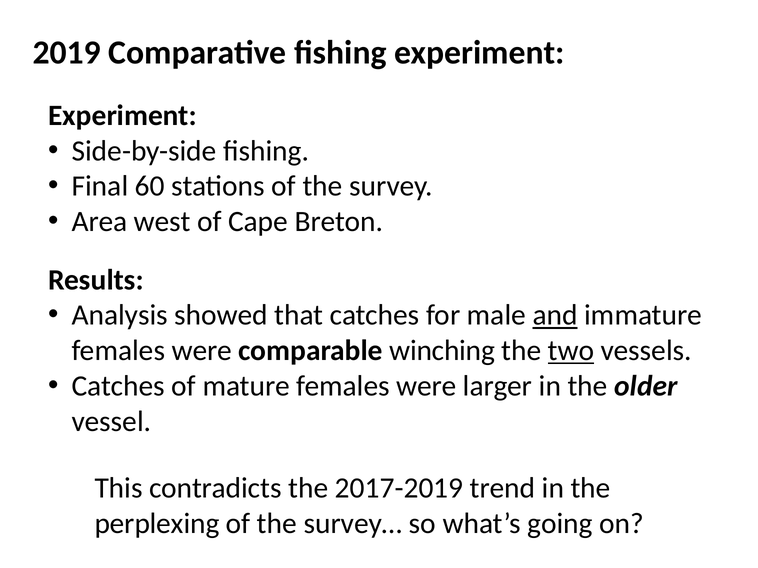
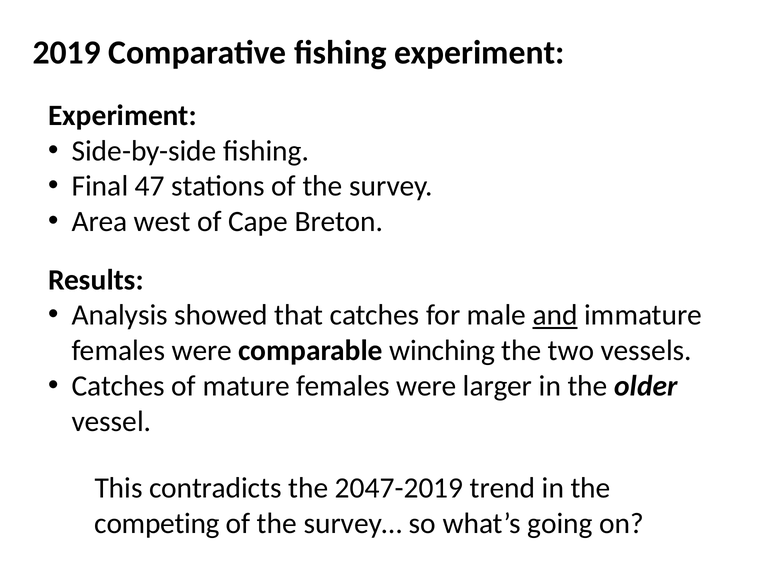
60: 60 -> 47 (150, 186)
two underline: present -> none (571, 351)
2017-2019: 2017-2019 -> 2047-2019 (399, 488)
perplexing: perplexing -> competing (157, 524)
